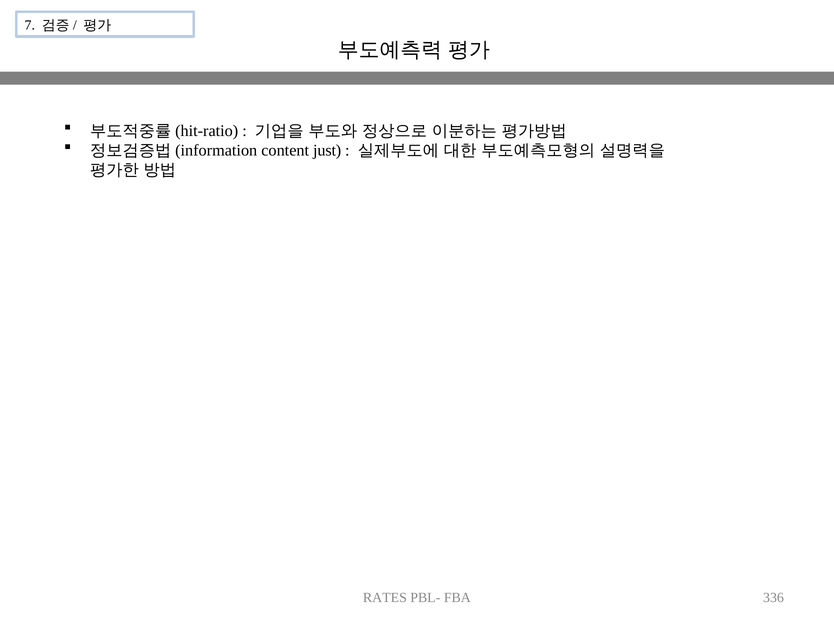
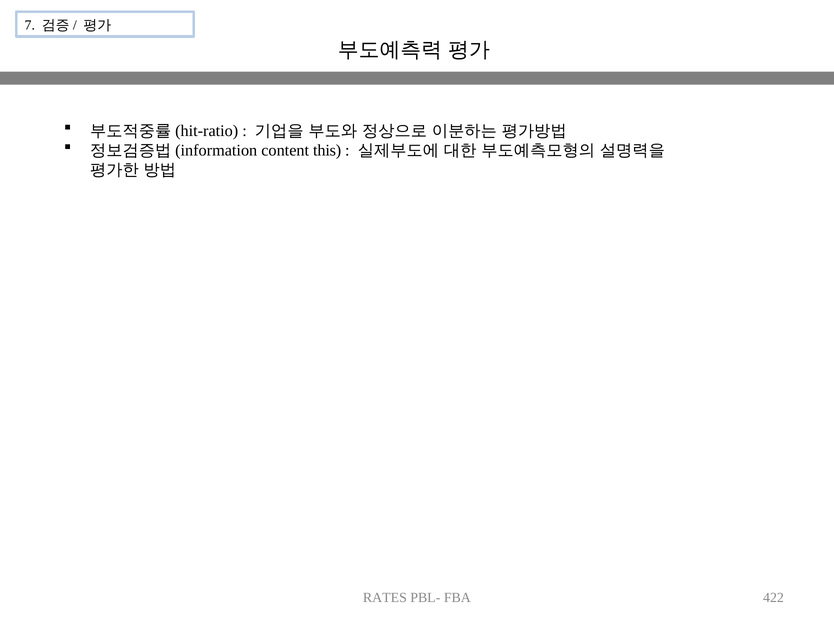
just: just -> this (327, 150)
336: 336 -> 422 (774, 597)
